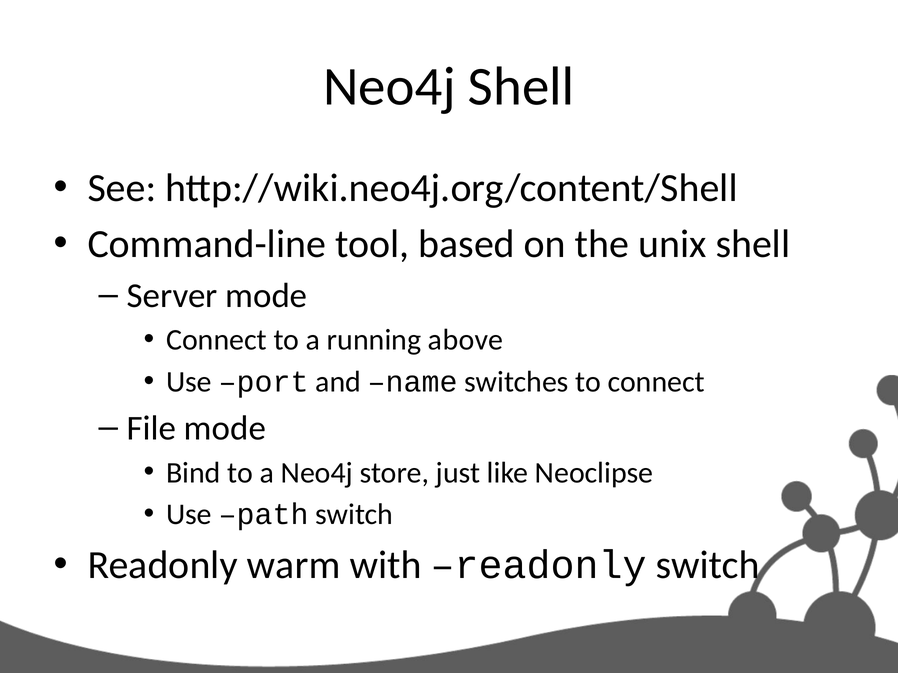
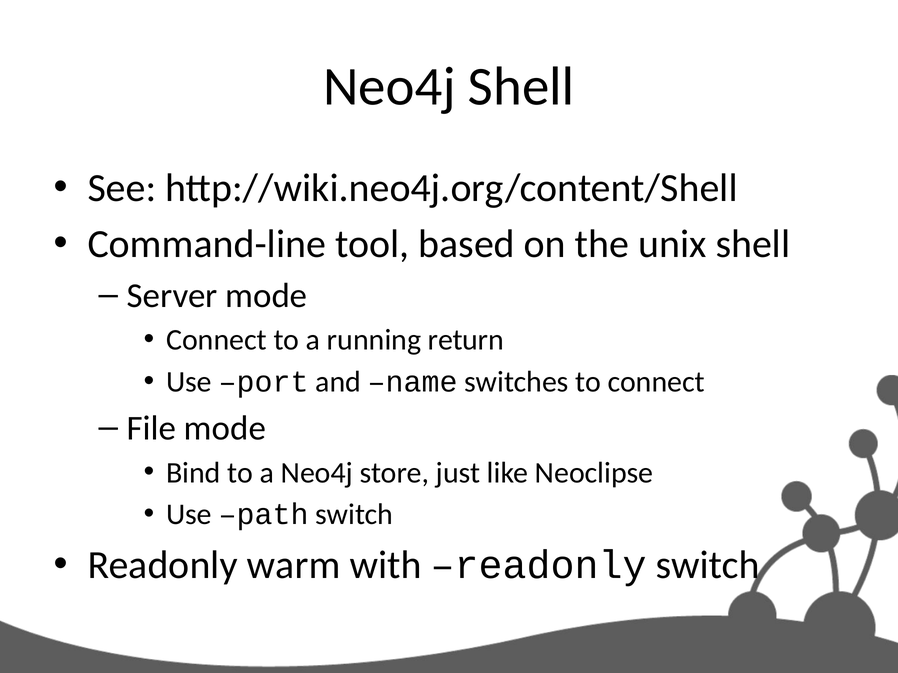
above: above -> return (466, 340)
